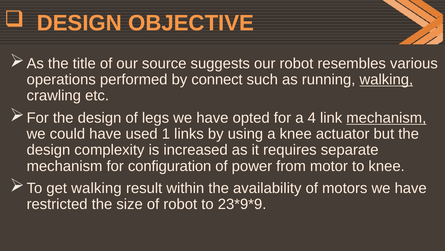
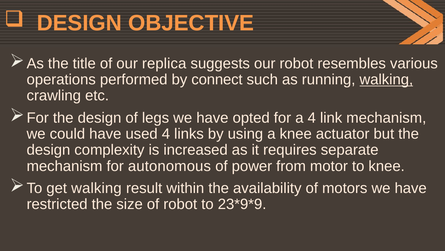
source: source -> replica (164, 63)
mechanism underline: present -> none (386, 118)
used 1: 1 -> 4 (166, 134)
configuration: configuration -> autonomous (169, 166)
